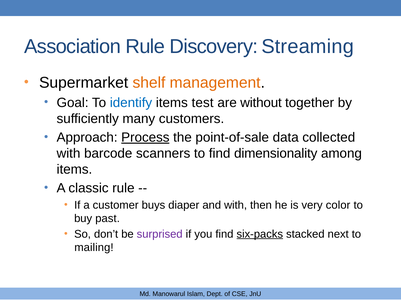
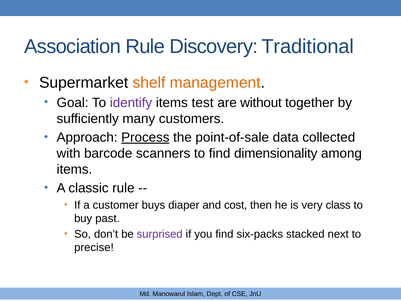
Streaming: Streaming -> Traditional (308, 47)
identify colour: blue -> purple (131, 103)
and with: with -> cost (236, 205)
color: color -> class (338, 205)
six-packs underline: present -> none (260, 234)
mailing: mailing -> precise (94, 247)
